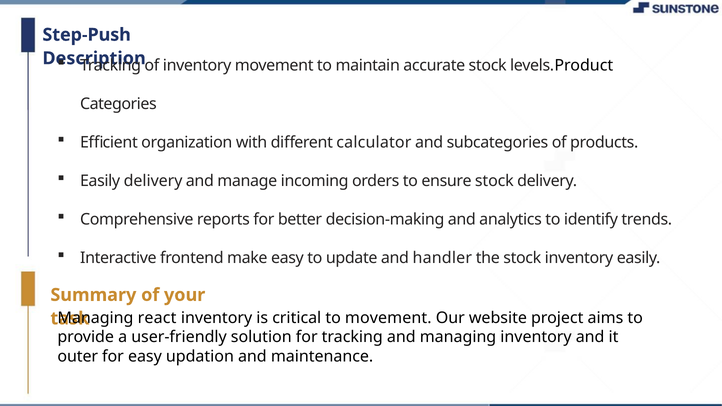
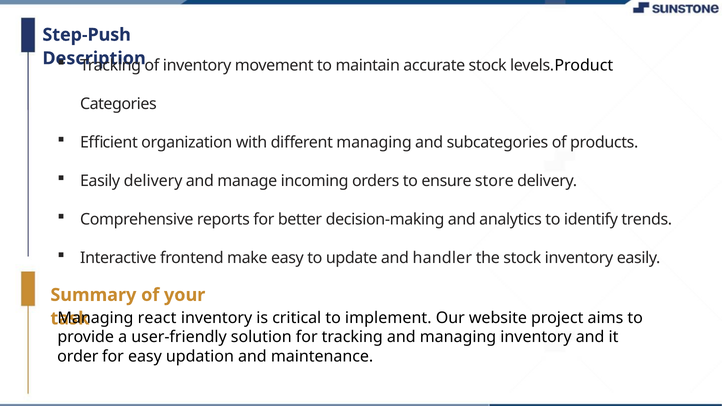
different calculator: calculator -> managing (374, 143)
ensure stock: stock -> store (494, 181)
to movement: movement -> implement (388, 318)
outer: outer -> order (78, 356)
